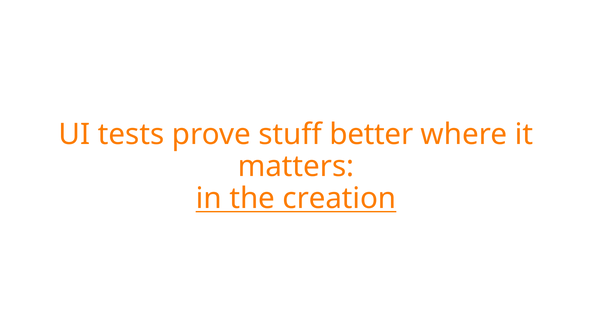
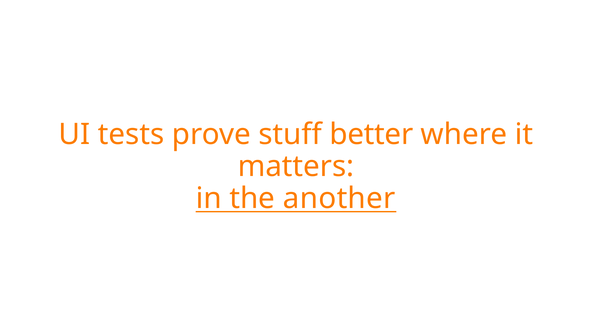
creation: creation -> another (339, 198)
